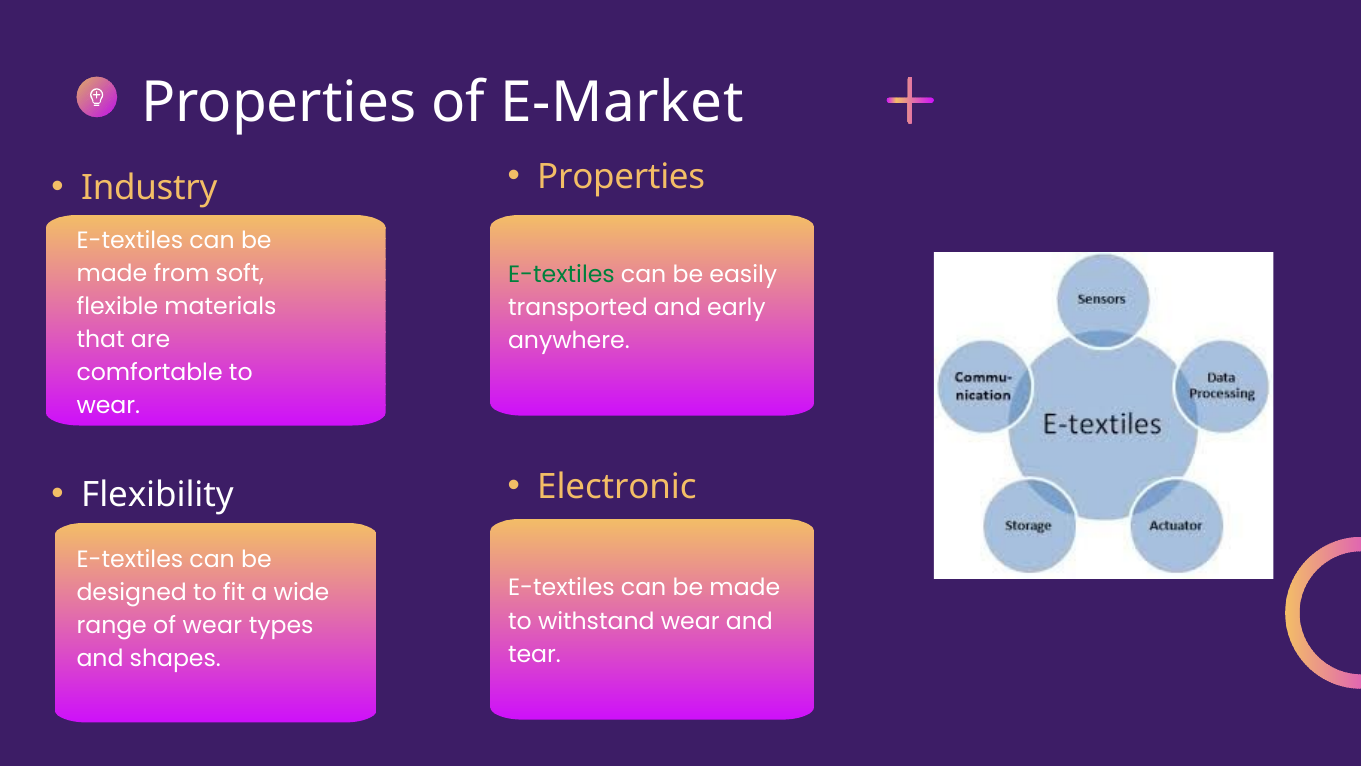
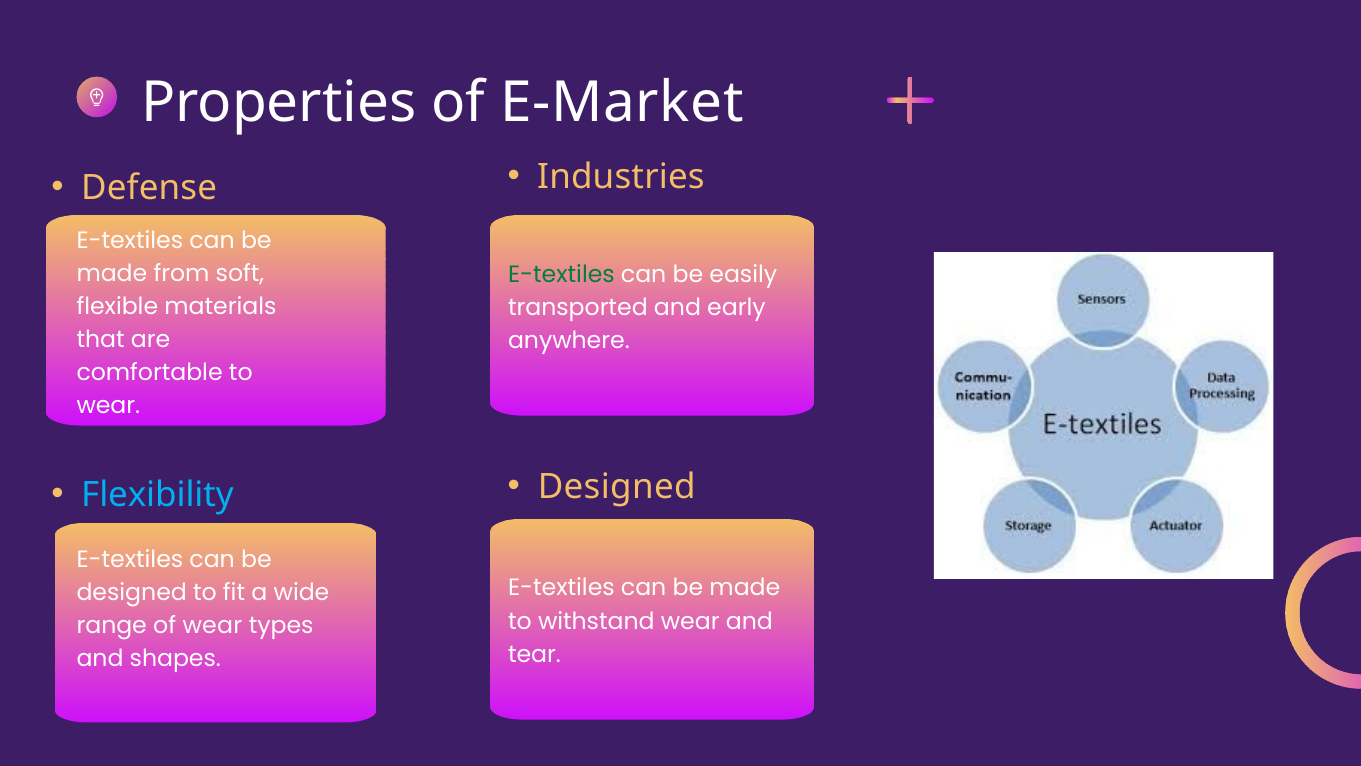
Properties: Properties -> Industries (621, 177)
Industry: Industry -> Defense (149, 188)
Flexibility colour: white -> light blue (157, 495)
Electronic: Electronic -> Designed (617, 486)
